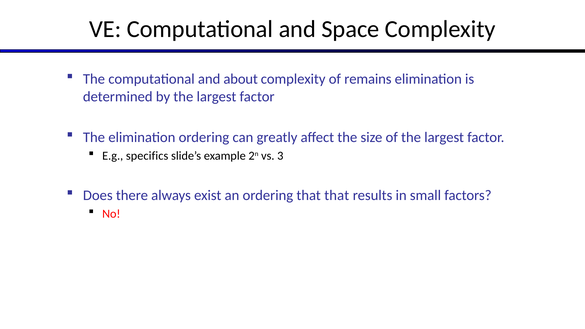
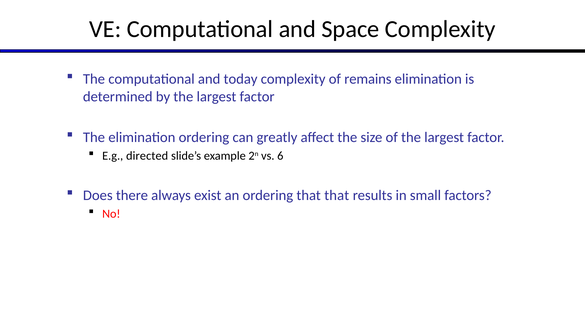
about: about -> today (241, 79)
specifics: specifics -> directed (147, 156)
3: 3 -> 6 (280, 156)
